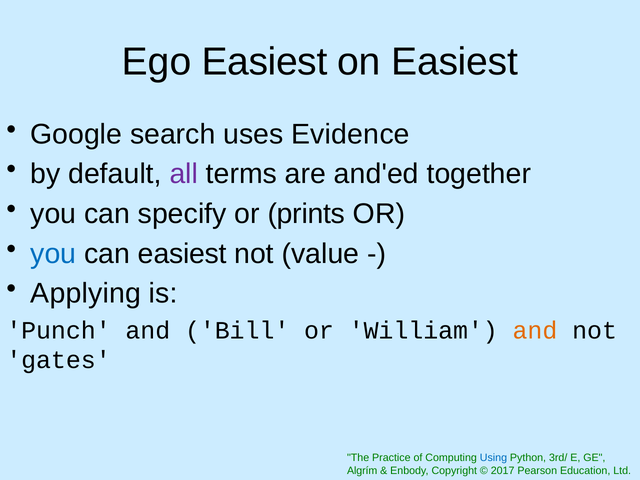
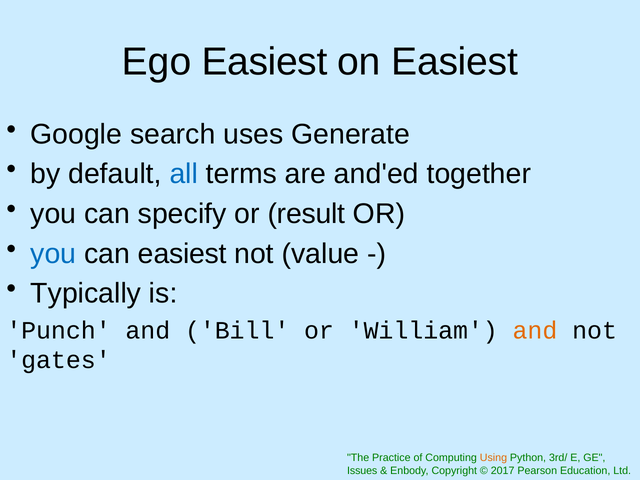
Evidence: Evidence -> Generate (351, 134)
all colour: purple -> blue (184, 174)
prints: prints -> result (306, 214)
Applying: Applying -> Typically (86, 294)
Using colour: blue -> orange (493, 458)
Algrím: Algrím -> Issues (362, 471)
